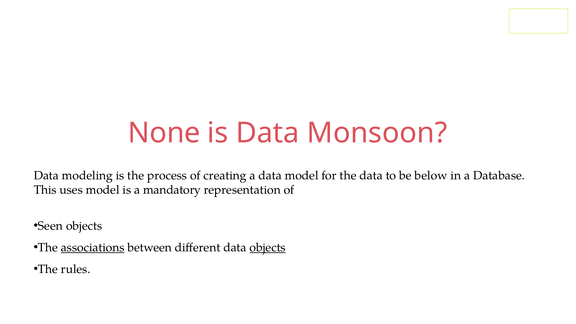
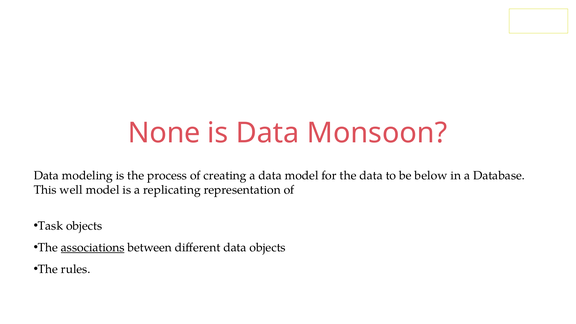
uses: uses -> well (71, 190)
mandatory: mandatory -> replicating (172, 190)
Seen: Seen -> Task (50, 226)
objects underline: present -> none (268, 248)
